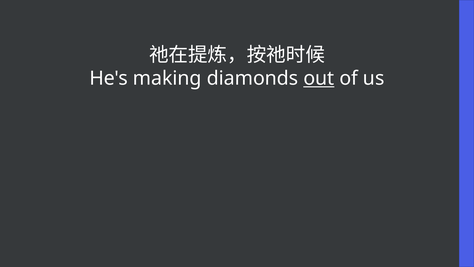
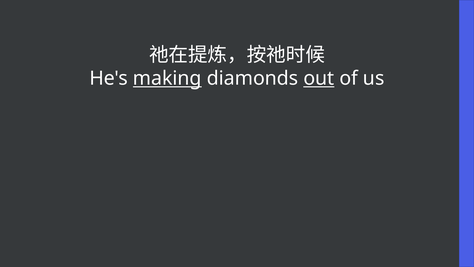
making underline: none -> present (167, 78)
